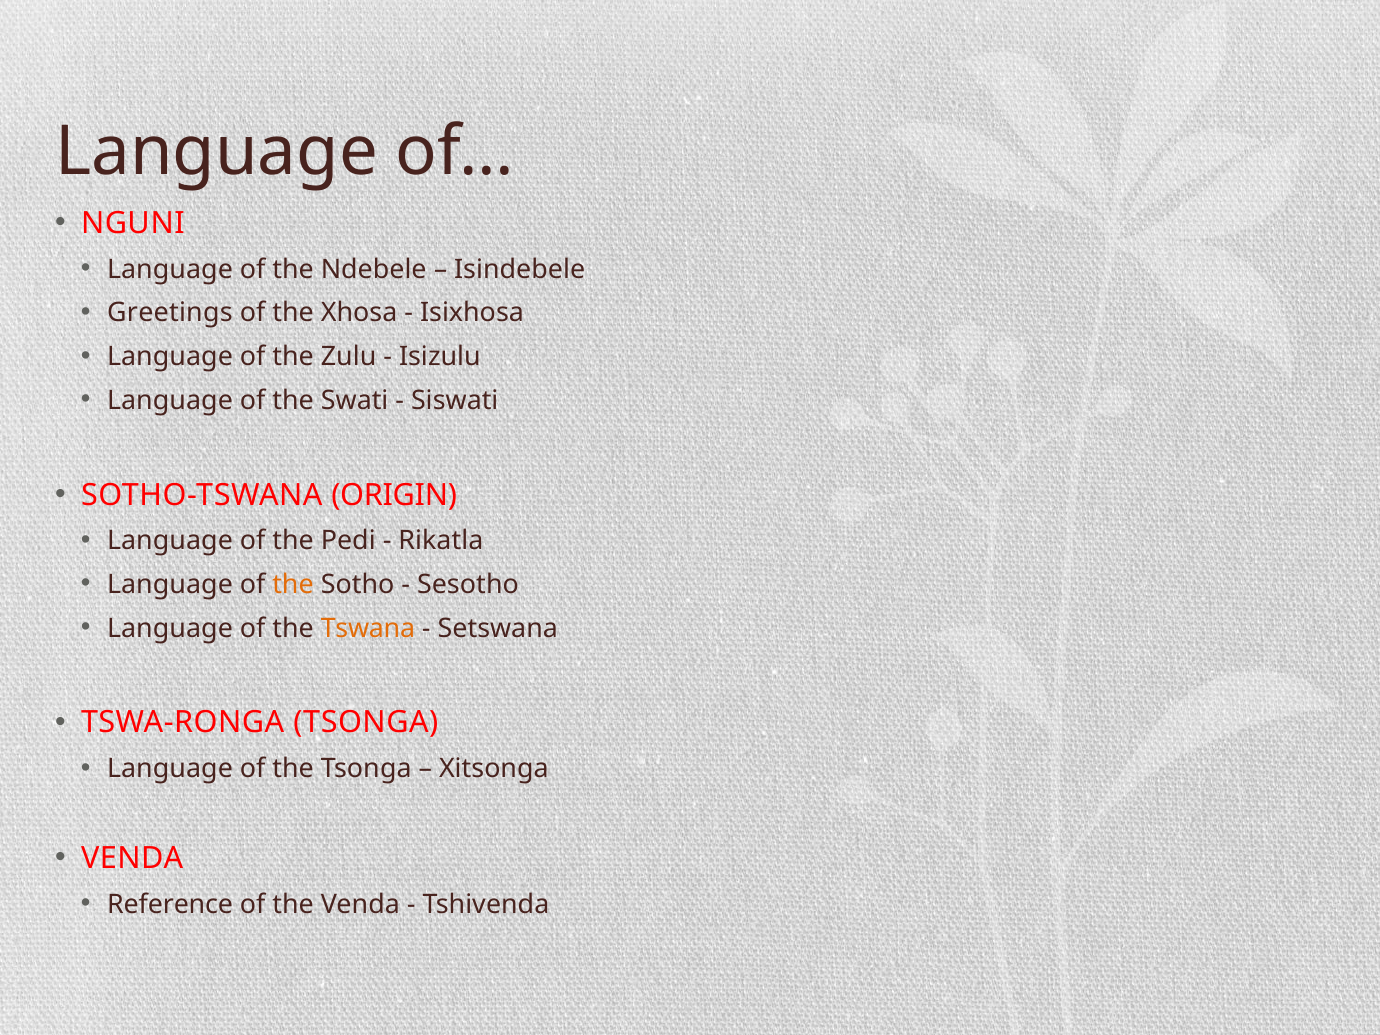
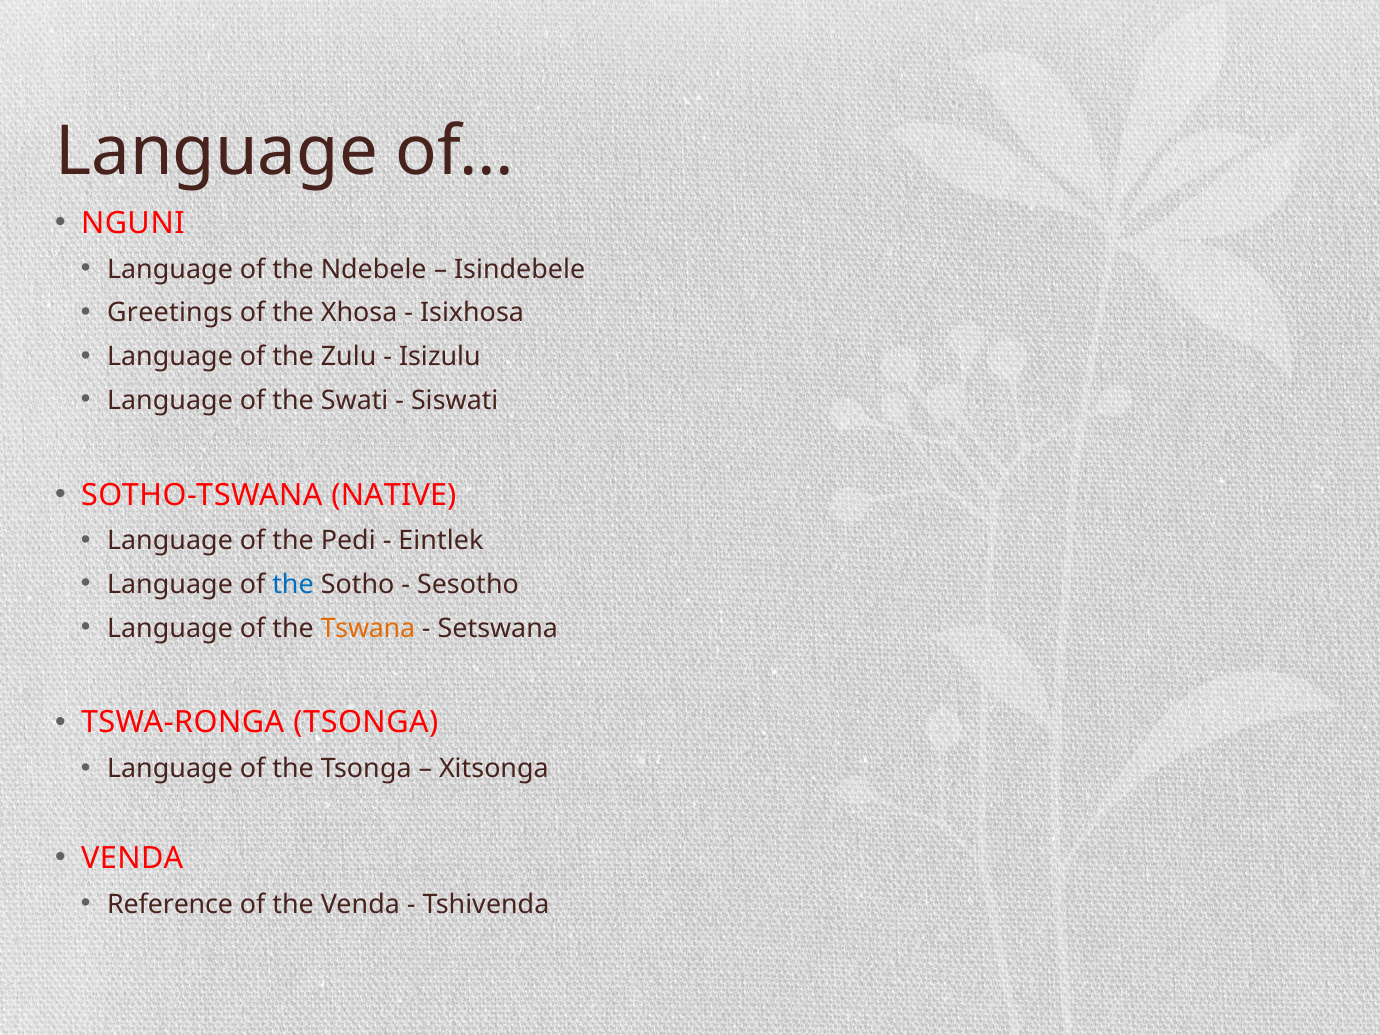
ORIGIN: ORIGIN -> NATIVE (394, 495)
Rikatla: Rikatla -> Eintlek (441, 541)
the colour: orange -> blue (293, 584)
